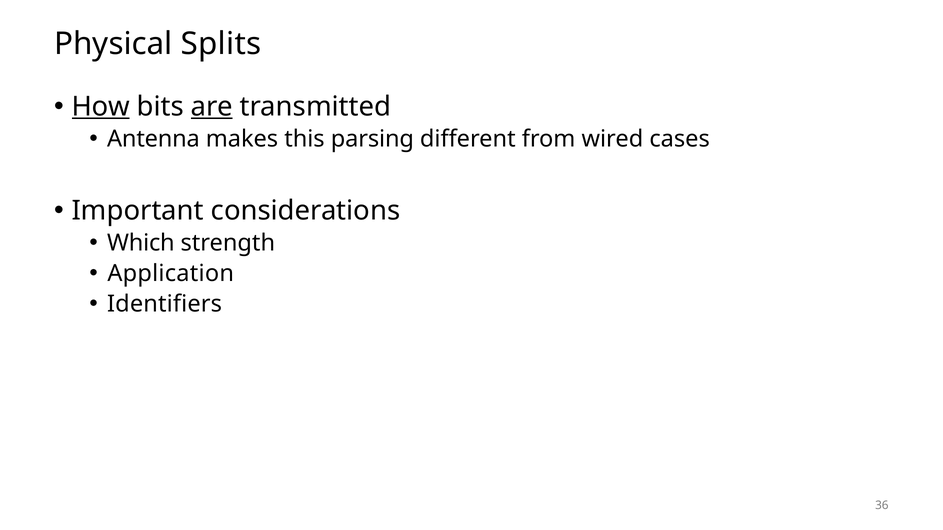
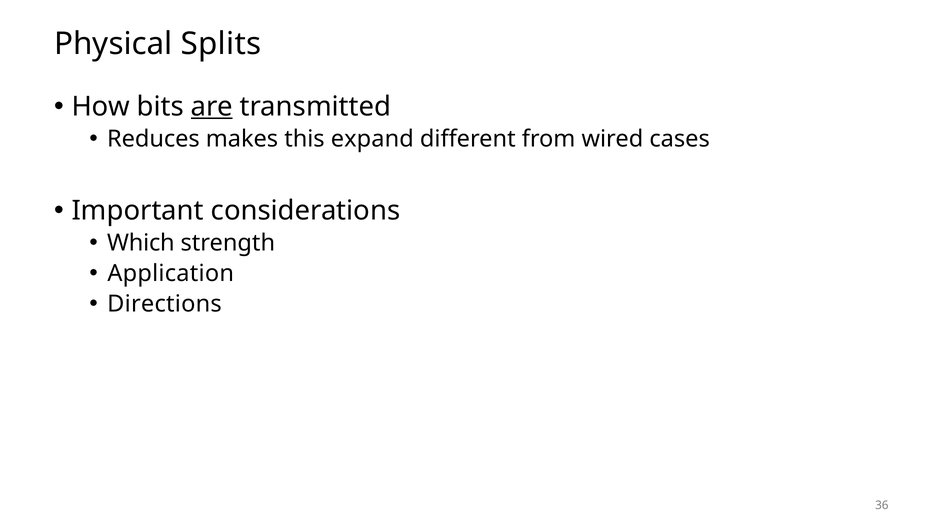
How underline: present -> none (101, 107)
Antenna: Antenna -> Reduces (153, 139)
parsing: parsing -> expand (372, 139)
Identifiers: Identifiers -> Directions (165, 304)
